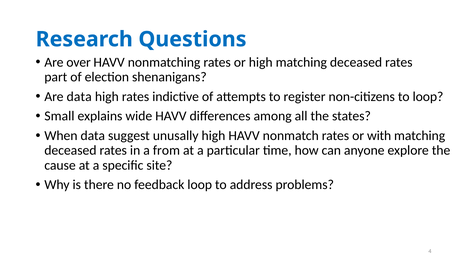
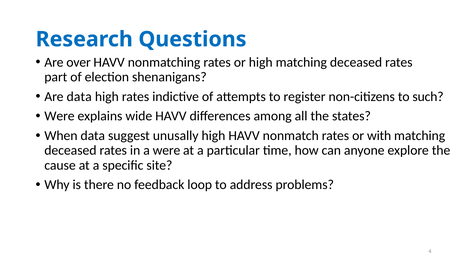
to loop: loop -> such (428, 96)
Small: Small -> Were (59, 116)
a from: from -> were (167, 150)
